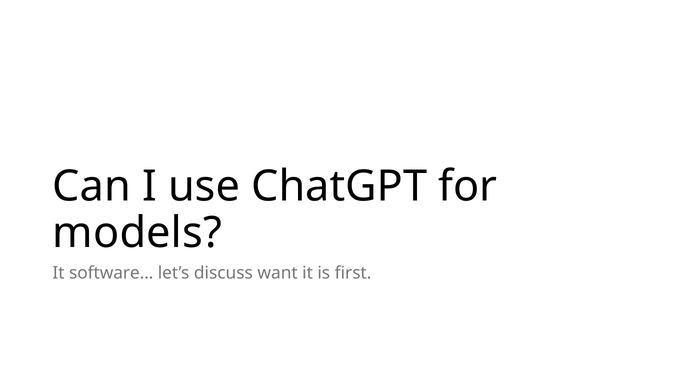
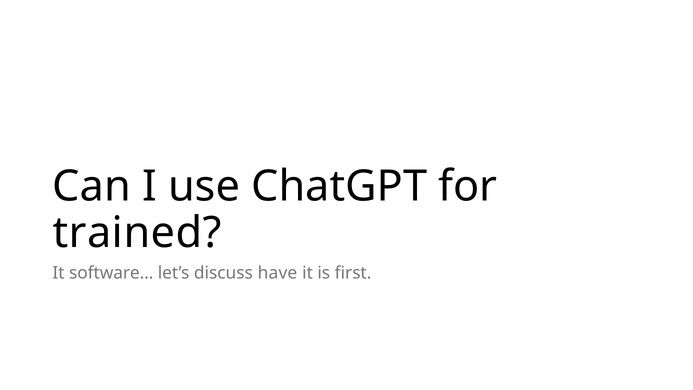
models: models -> trained (137, 233)
want: want -> have (277, 273)
